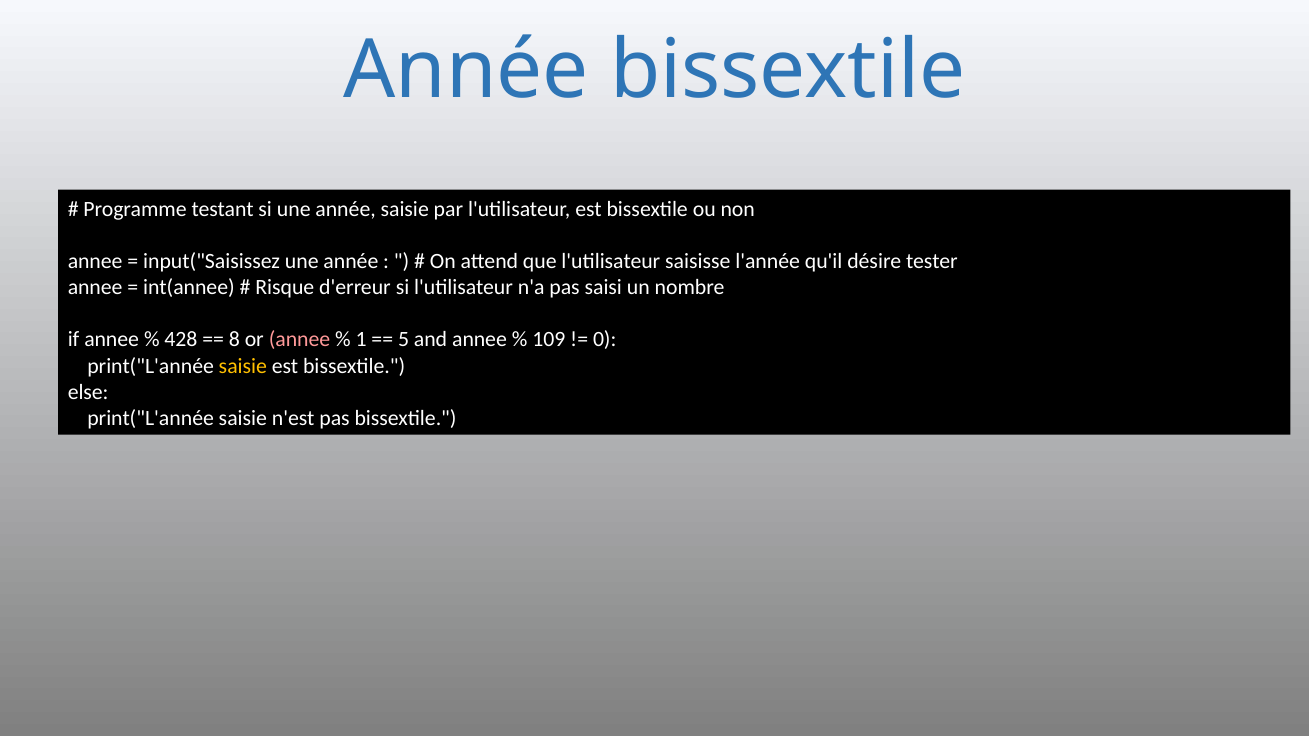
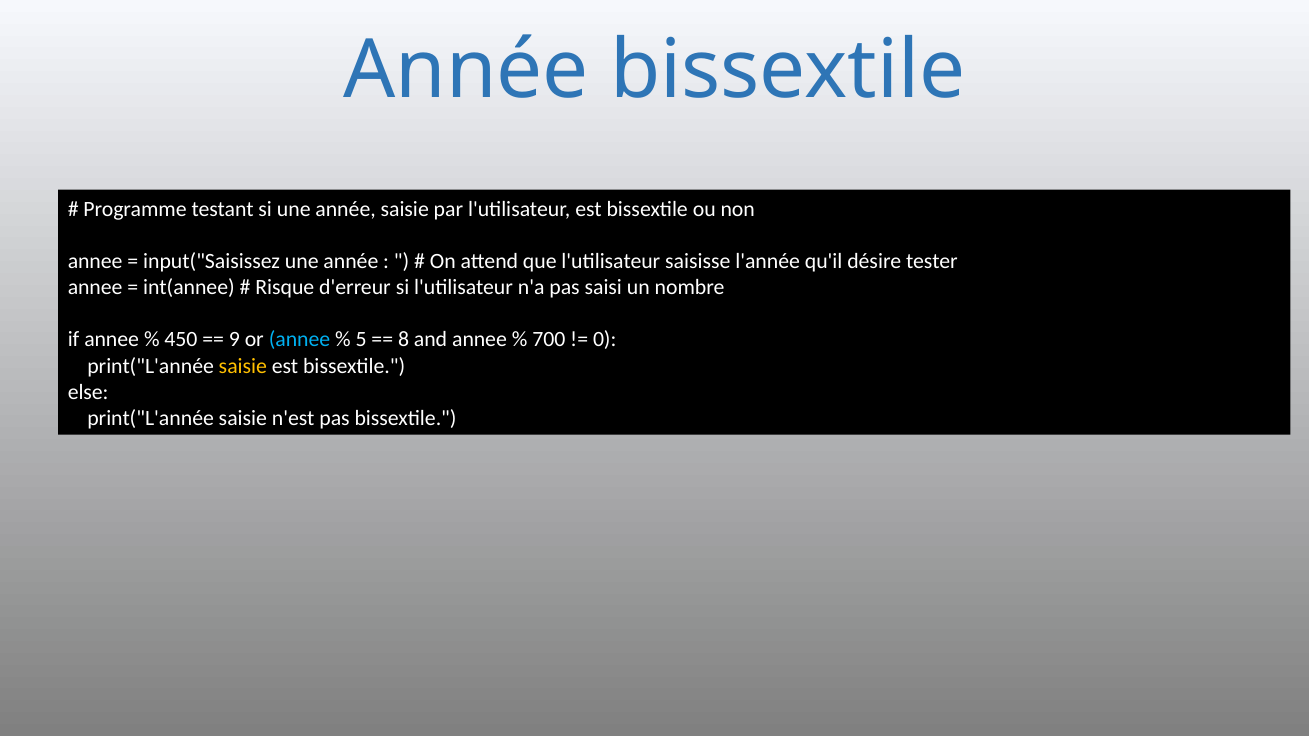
428: 428 -> 450 (181, 340)
8: 8 -> 9 (234, 340)
annee colour: pink -> light blue (300, 340)
1: 1 -> 5 (361, 340)
5: 5 -> 8 (404, 340)
109: 109 -> 700 (549, 340)
